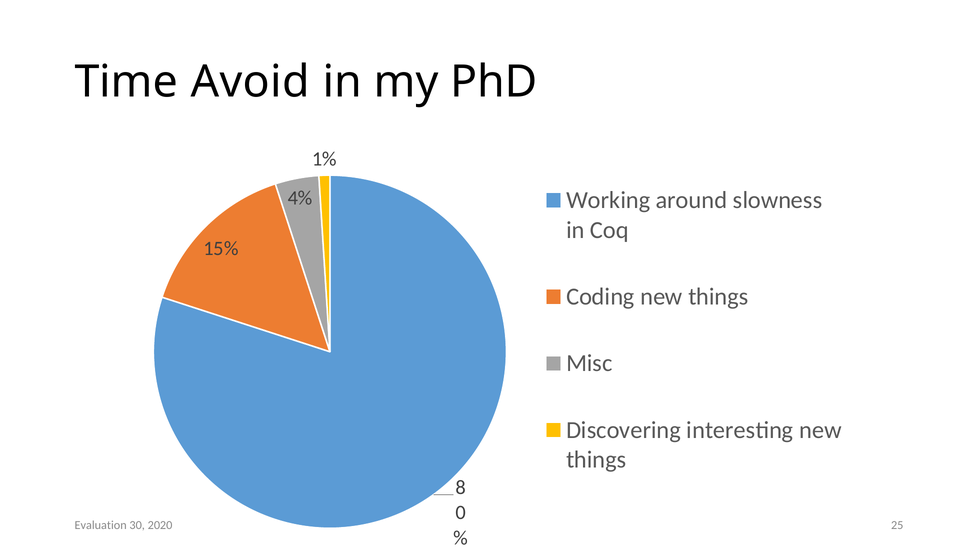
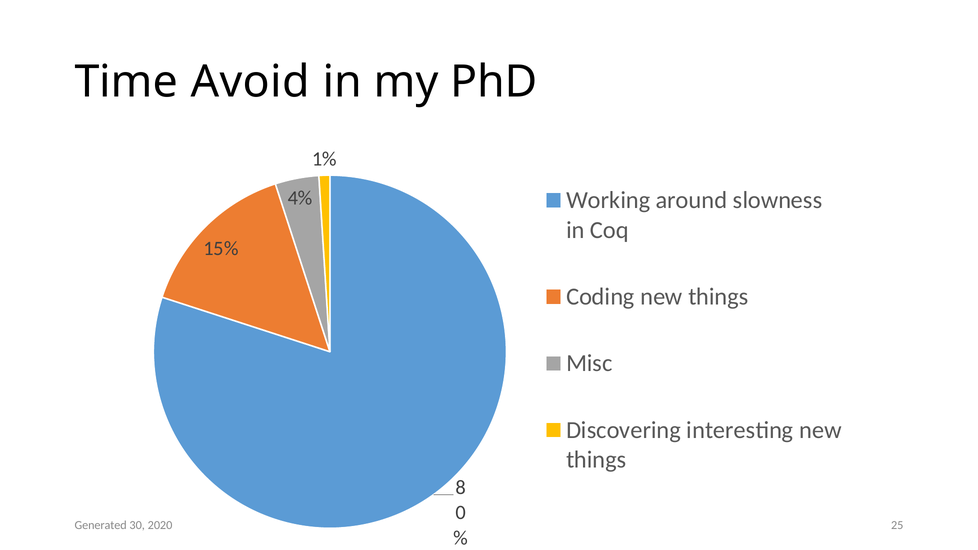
Evaluation: Evaluation -> Generated (101, 525)
